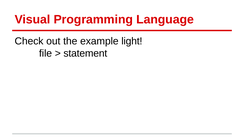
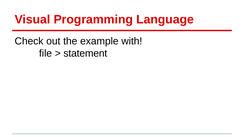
light: light -> with (132, 41)
